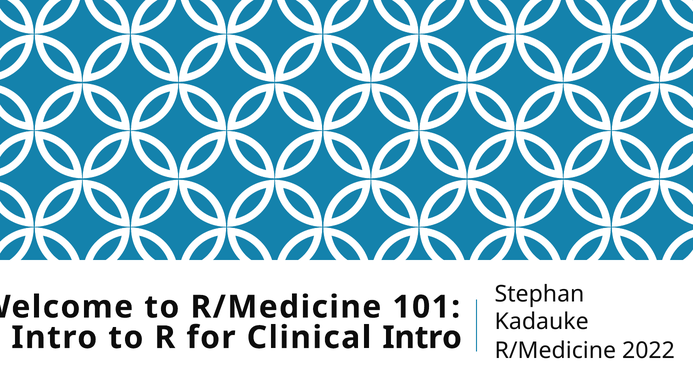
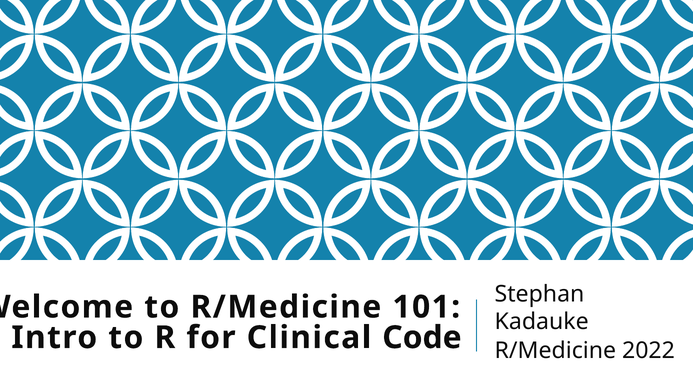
Clinical Intro: Intro -> Code (422, 337)
